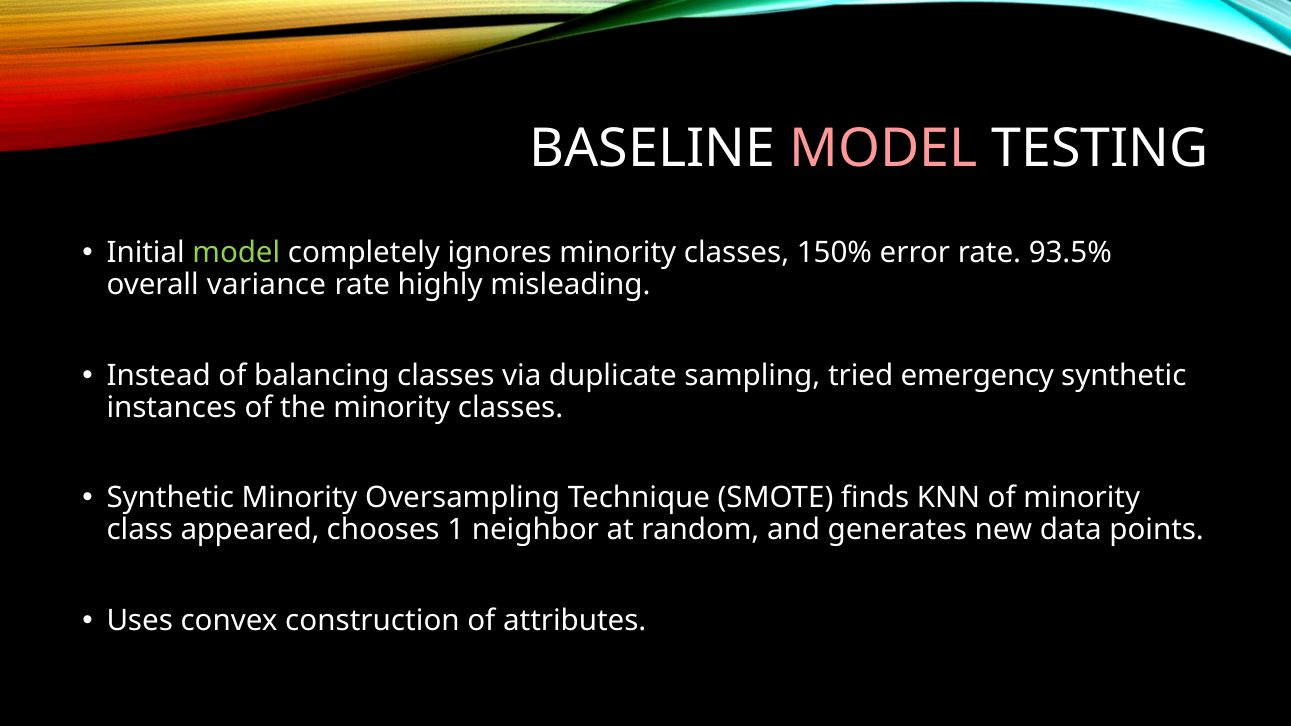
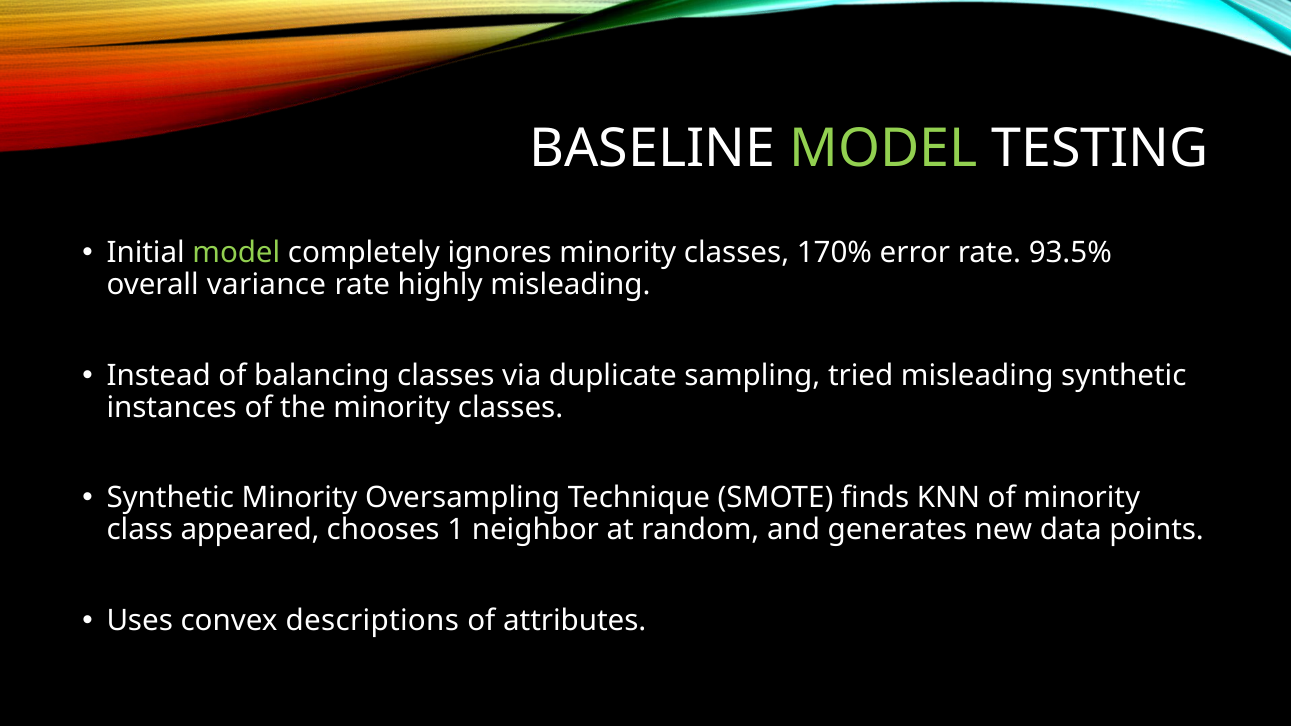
MODEL colour: pink -> light green (883, 149)
150%: 150% -> 170% (834, 253)
tried emergency: emergency -> misleading (977, 376)
construction: construction -> descriptions (372, 621)
